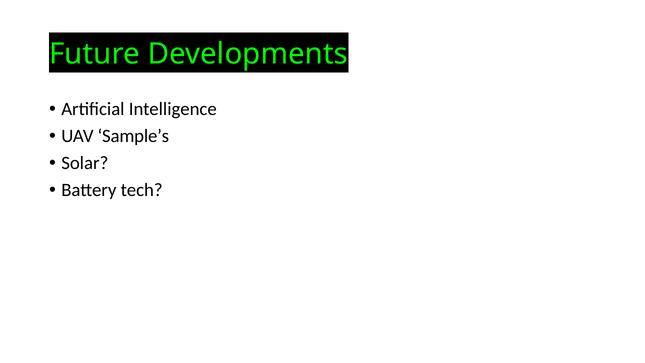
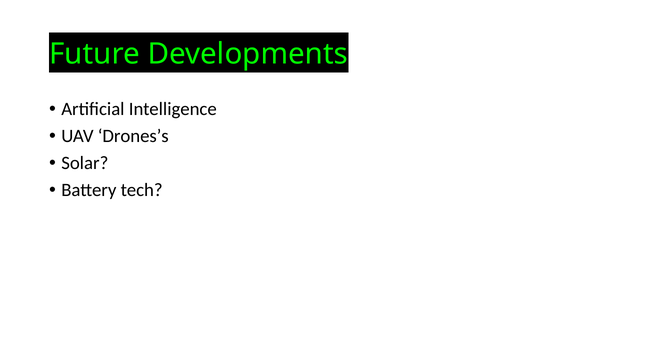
Sample’s: Sample’s -> Drones’s (133, 136)
